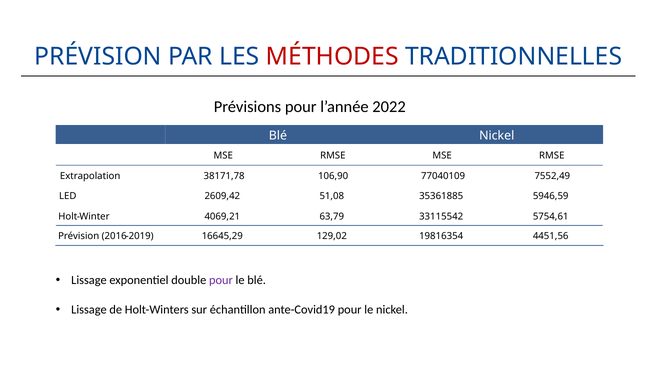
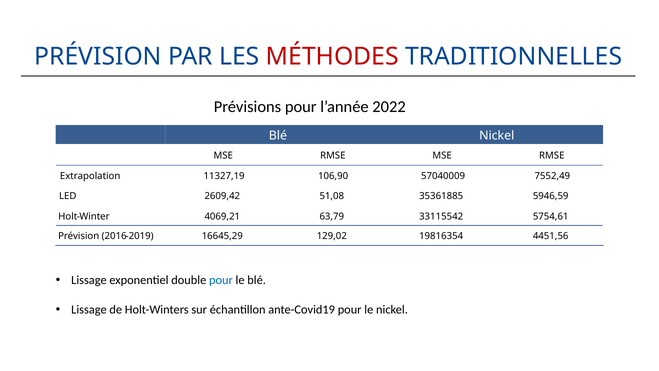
38171,78: 38171,78 -> 11327,19 (224, 176)
77040109: 77040109 -> 57040009 (443, 176)
pour colour: purple -> blue (221, 280)
